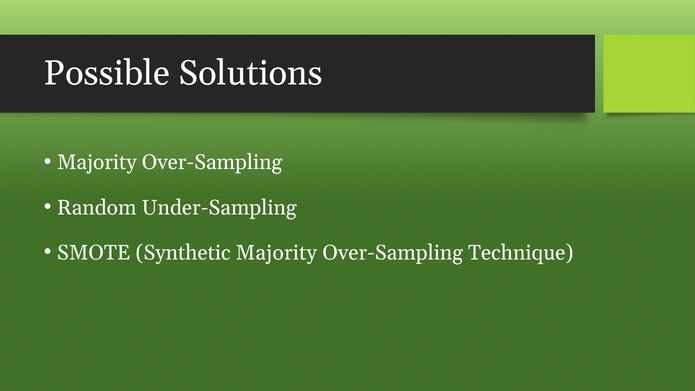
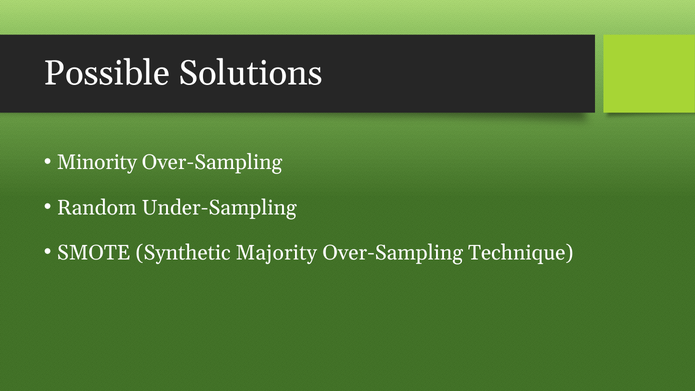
Majority: Majority -> Minority (97, 162)
